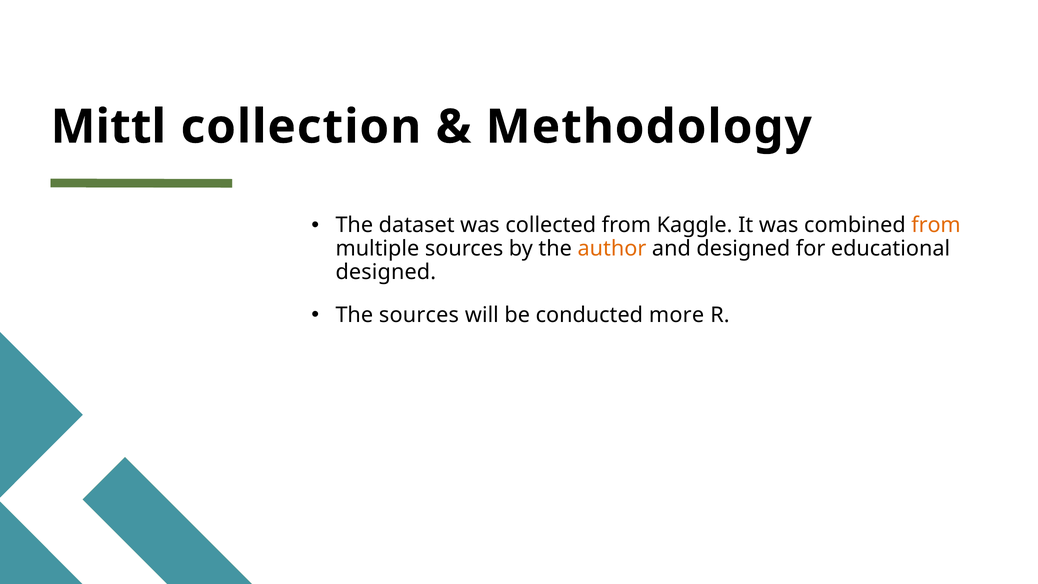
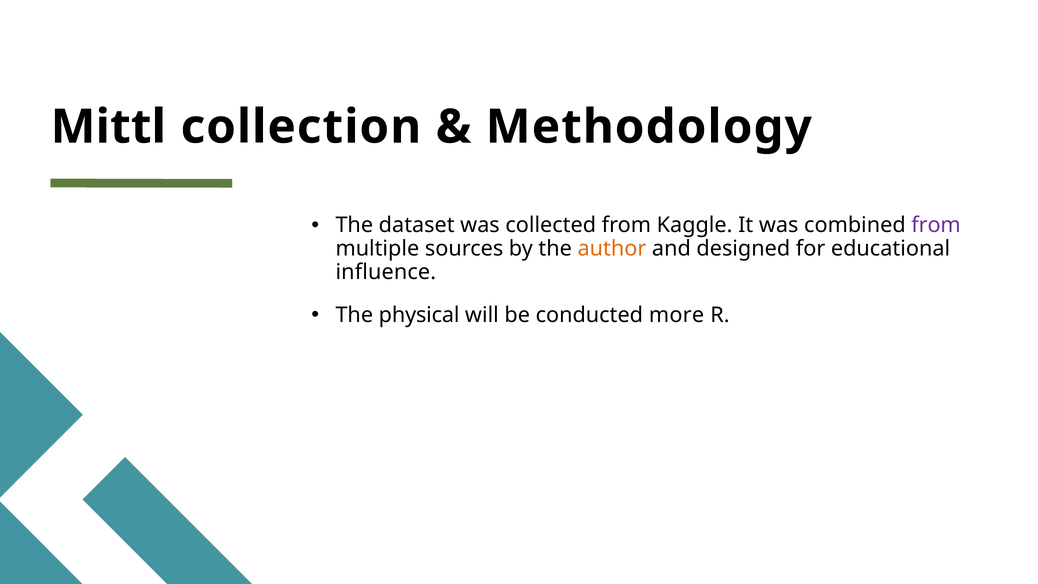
from colour: orange -> purple (936, 225)
designed: designed -> influence (386, 272)
The sources: sources -> physical (419, 315)
